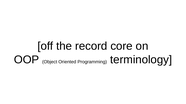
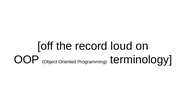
core: core -> loud (121, 46)
